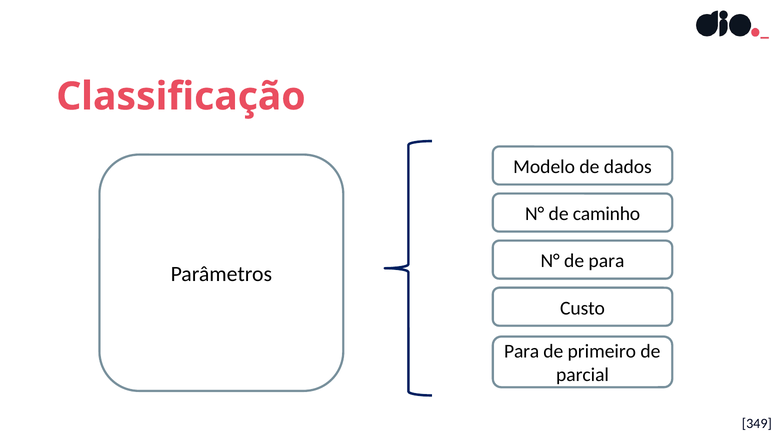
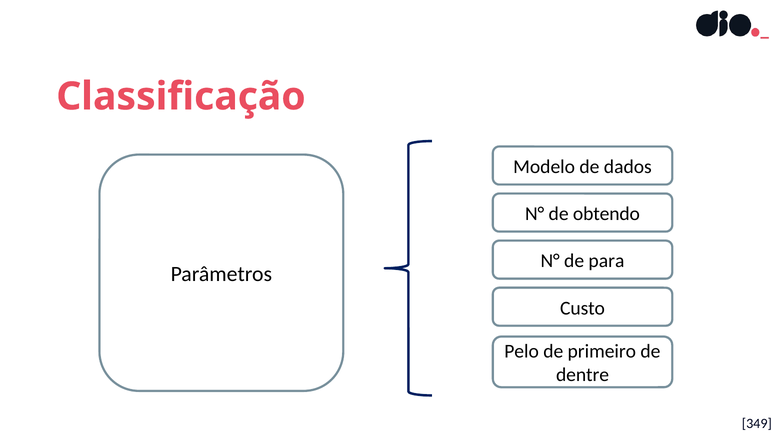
caminho: caminho -> obtendo (606, 214)
Para: Para -> Pelo (522, 352)
parcial: parcial -> dentre (583, 375)
